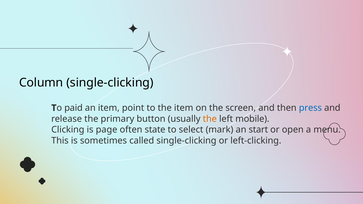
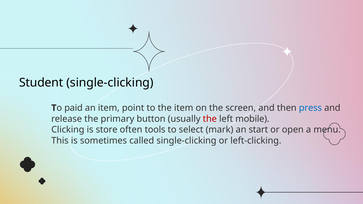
Column: Column -> Student (41, 83)
the colour: orange -> red (210, 119)
page: page -> store (107, 130)
state: state -> tools (155, 130)
